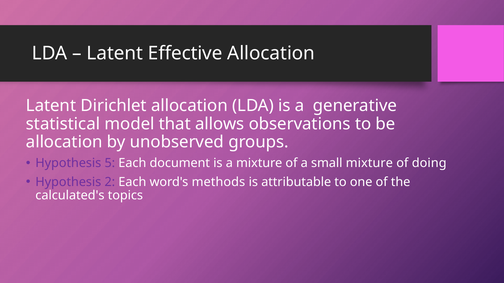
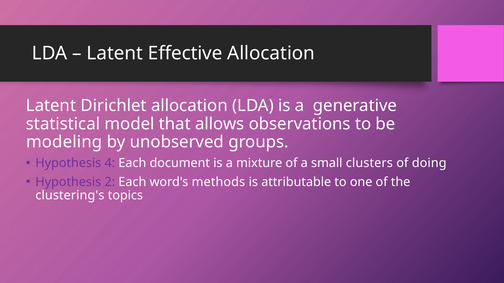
allocation: allocation -> modeling (64, 142)
5: 5 -> 4 (110, 163)
small mixture: mixture -> clusters (369, 163)
calculated's: calculated's -> clustering's (70, 196)
